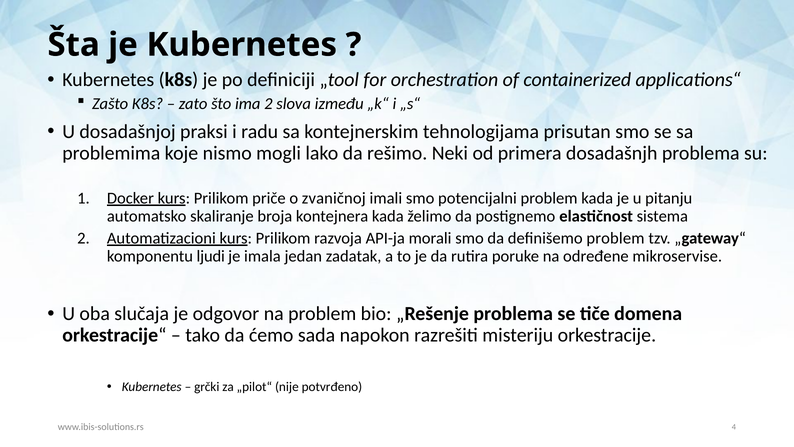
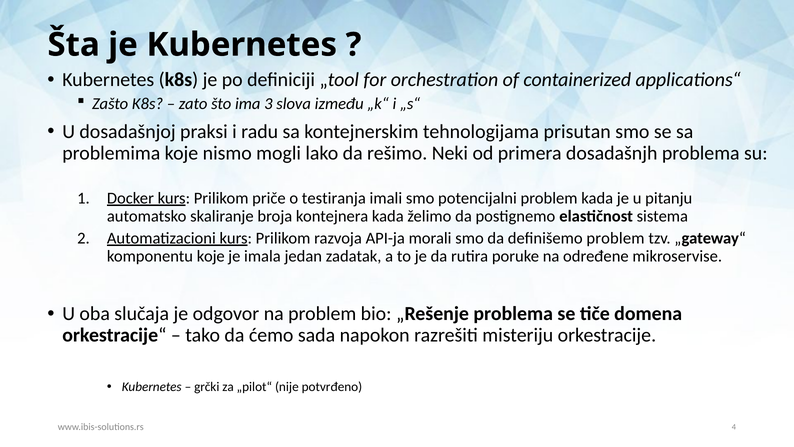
ima 2: 2 -> 3 (268, 104)
zvaničnoj: zvaničnoj -> testiranja (334, 198)
komponentu ljudi: ljudi -> koje (211, 256)
